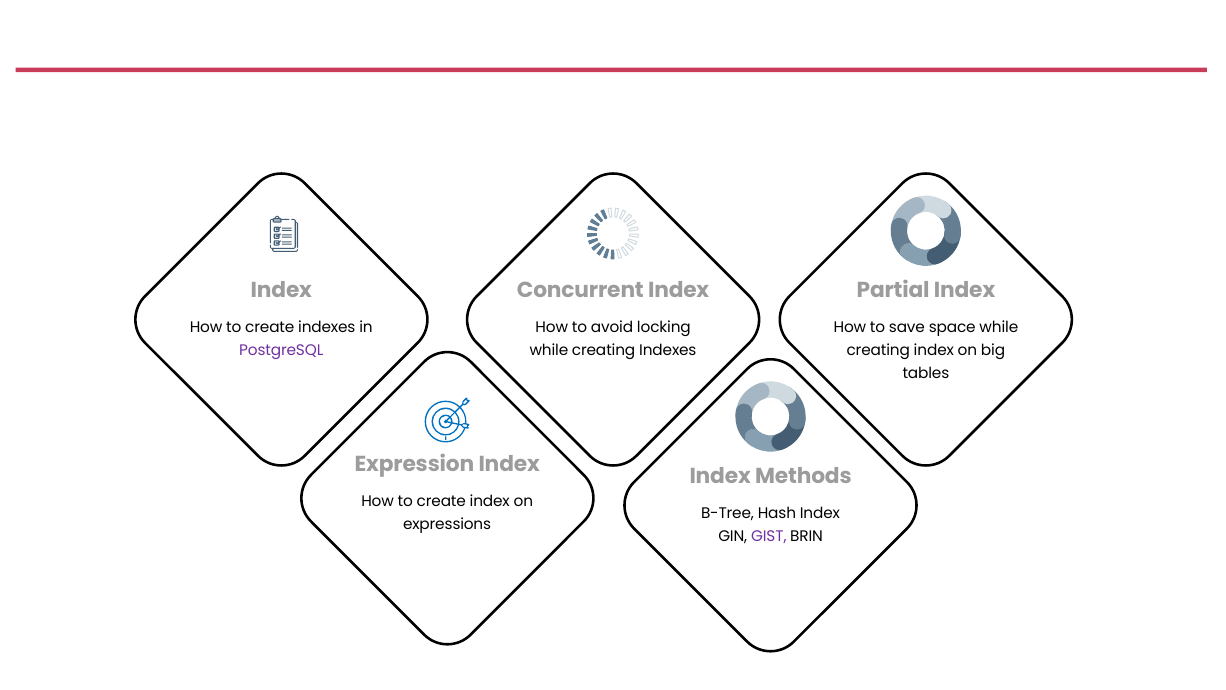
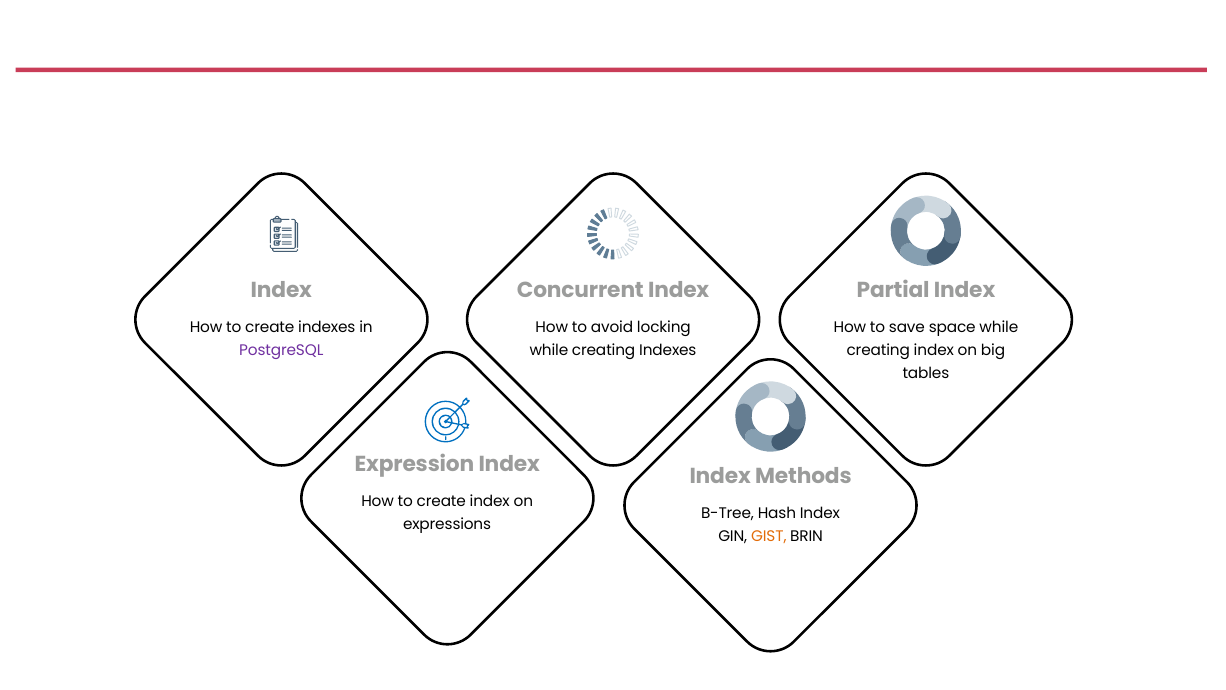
GIST colour: purple -> orange (769, 536)
